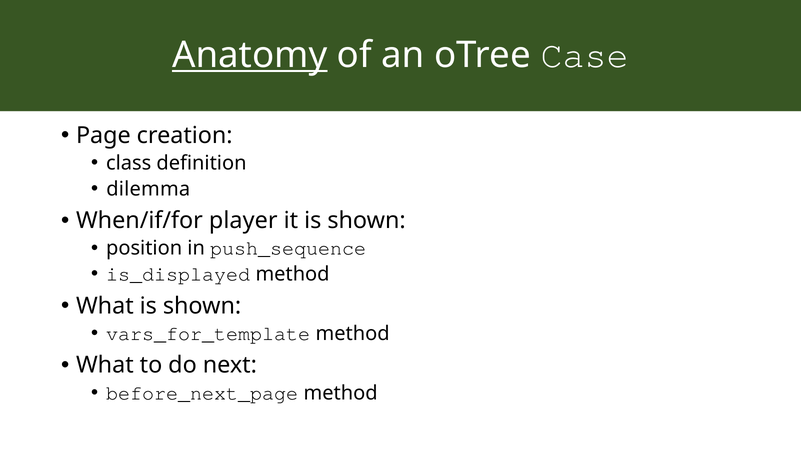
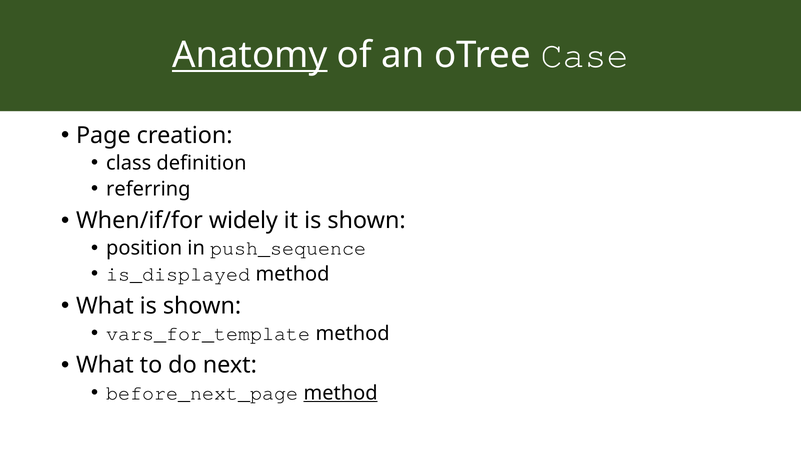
dilemma: dilemma -> referring (148, 189)
player: player -> widely (243, 220)
method underline: none -> present (341, 393)
